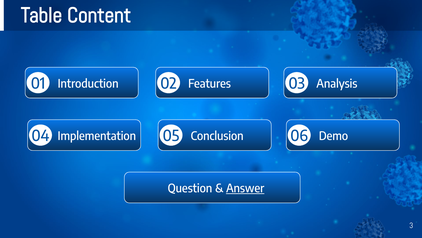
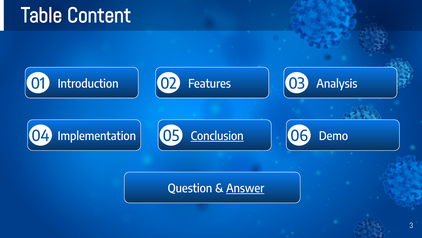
Conclusion underline: none -> present (217, 136)
